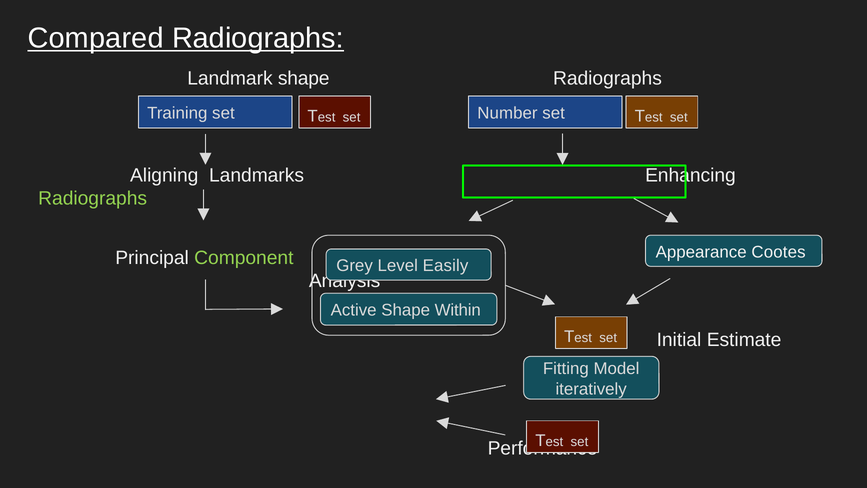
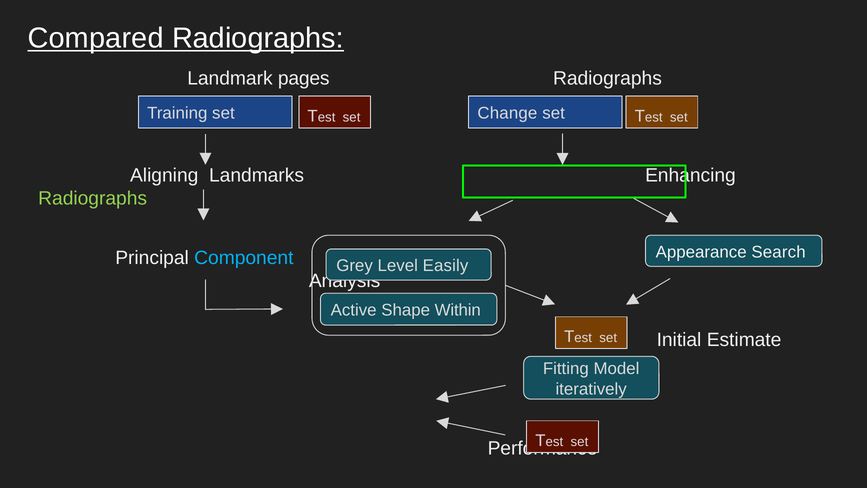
Landmark shape: shape -> pages (304, 78)
Number: Number -> Change (507, 113)
Cootes: Cootes -> Search (779, 252)
Component colour: light green -> light blue (244, 258)
